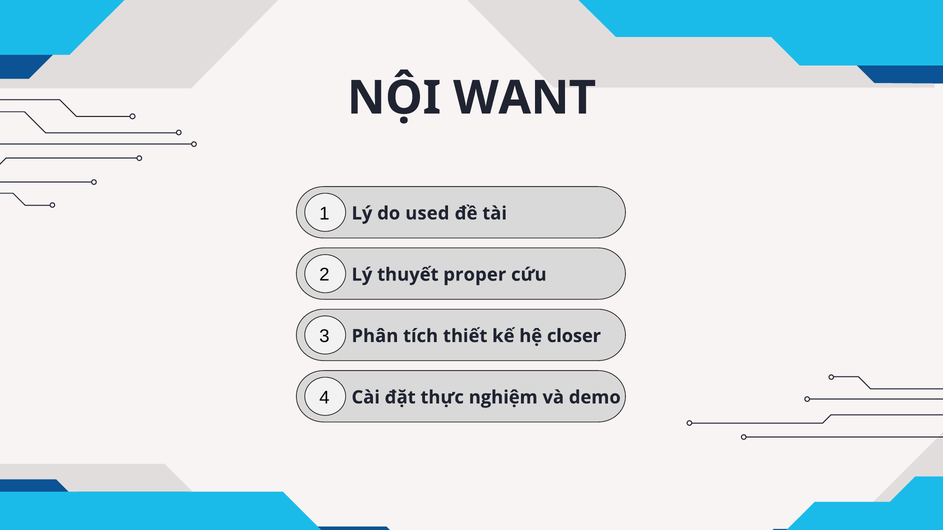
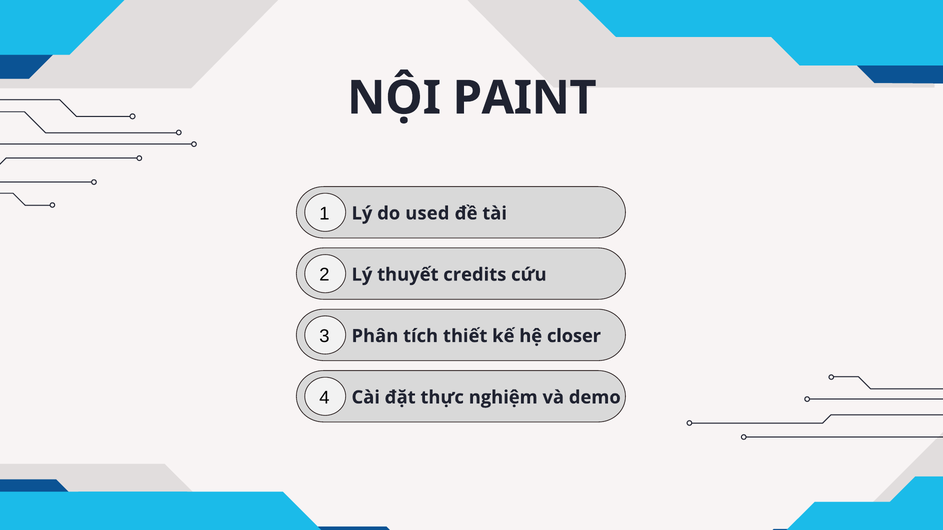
WANT: WANT -> PAINT (525, 98)
proper: proper -> credits (475, 275)
